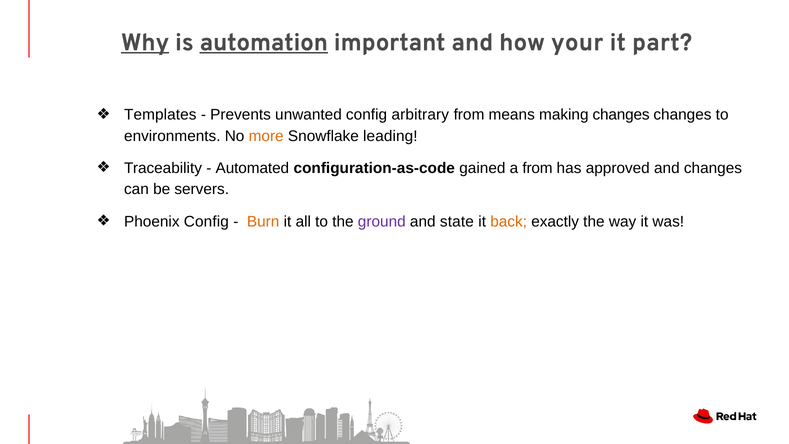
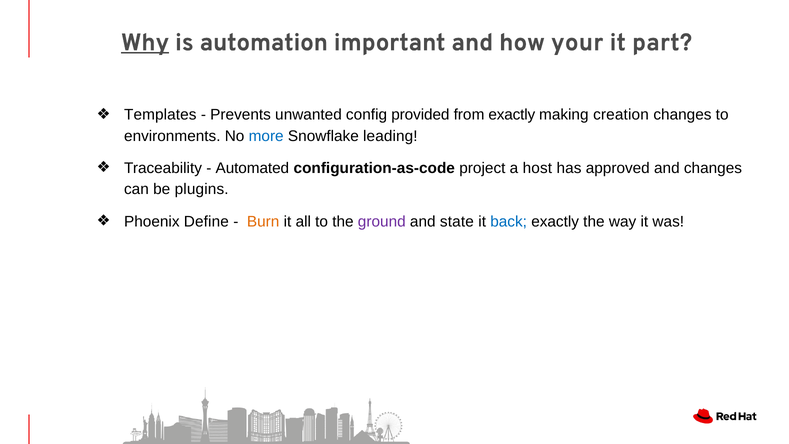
automation underline: present -> none (264, 42)
arbitrary: arbitrary -> provided (420, 115)
from means: means -> exactly (512, 115)
making changes: changes -> creation (621, 115)
more colour: orange -> blue (266, 136)
gained: gained -> project (482, 168)
a from: from -> host (537, 168)
servers: servers -> plugins (202, 189)
Phoenix Config: Config -> Define (206, 221)
back colour: orange -> blue (509, 221)
